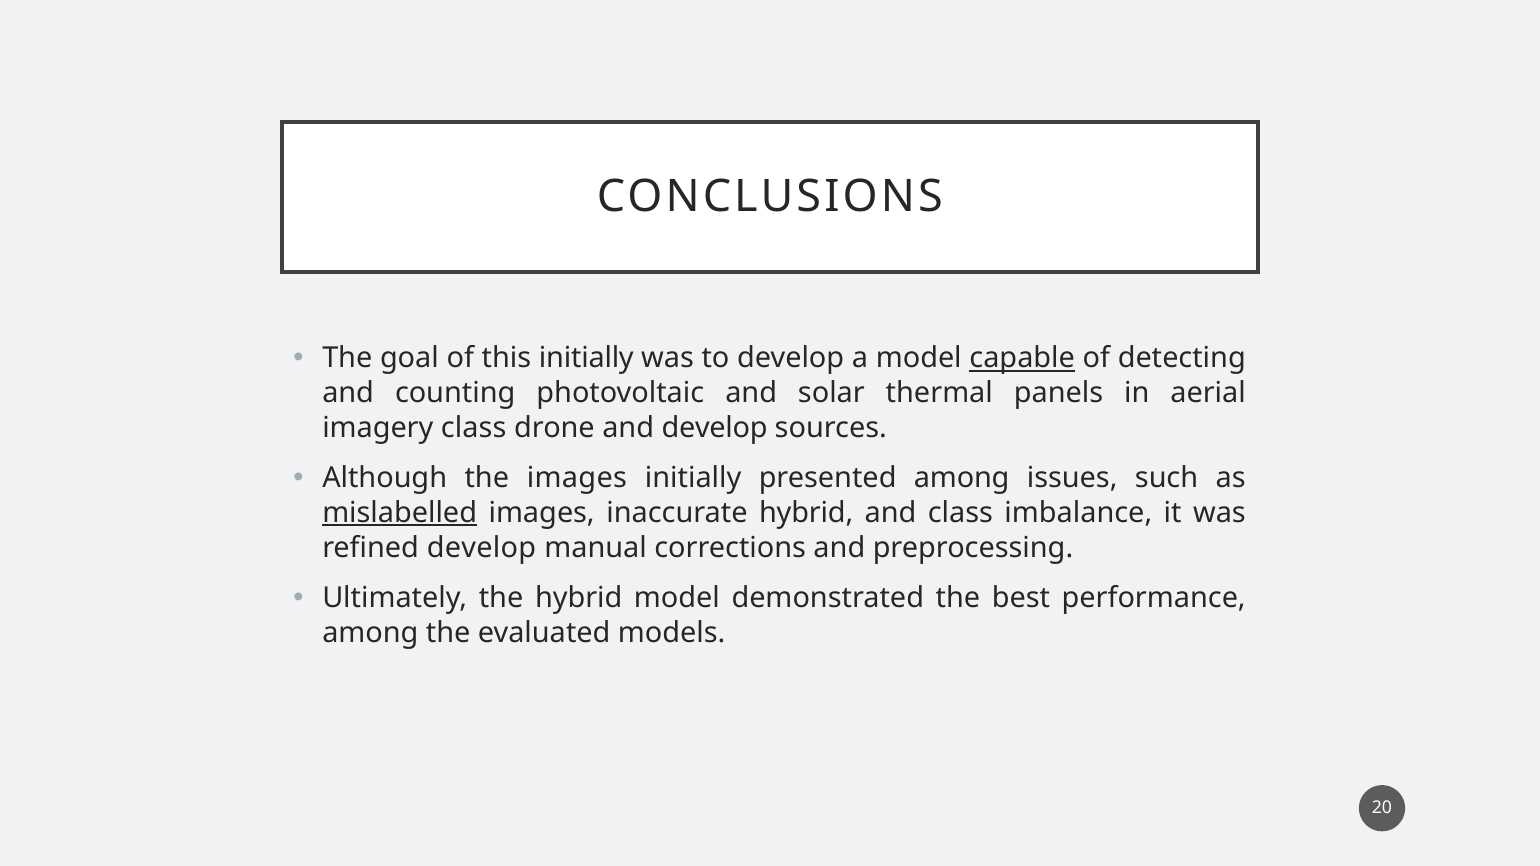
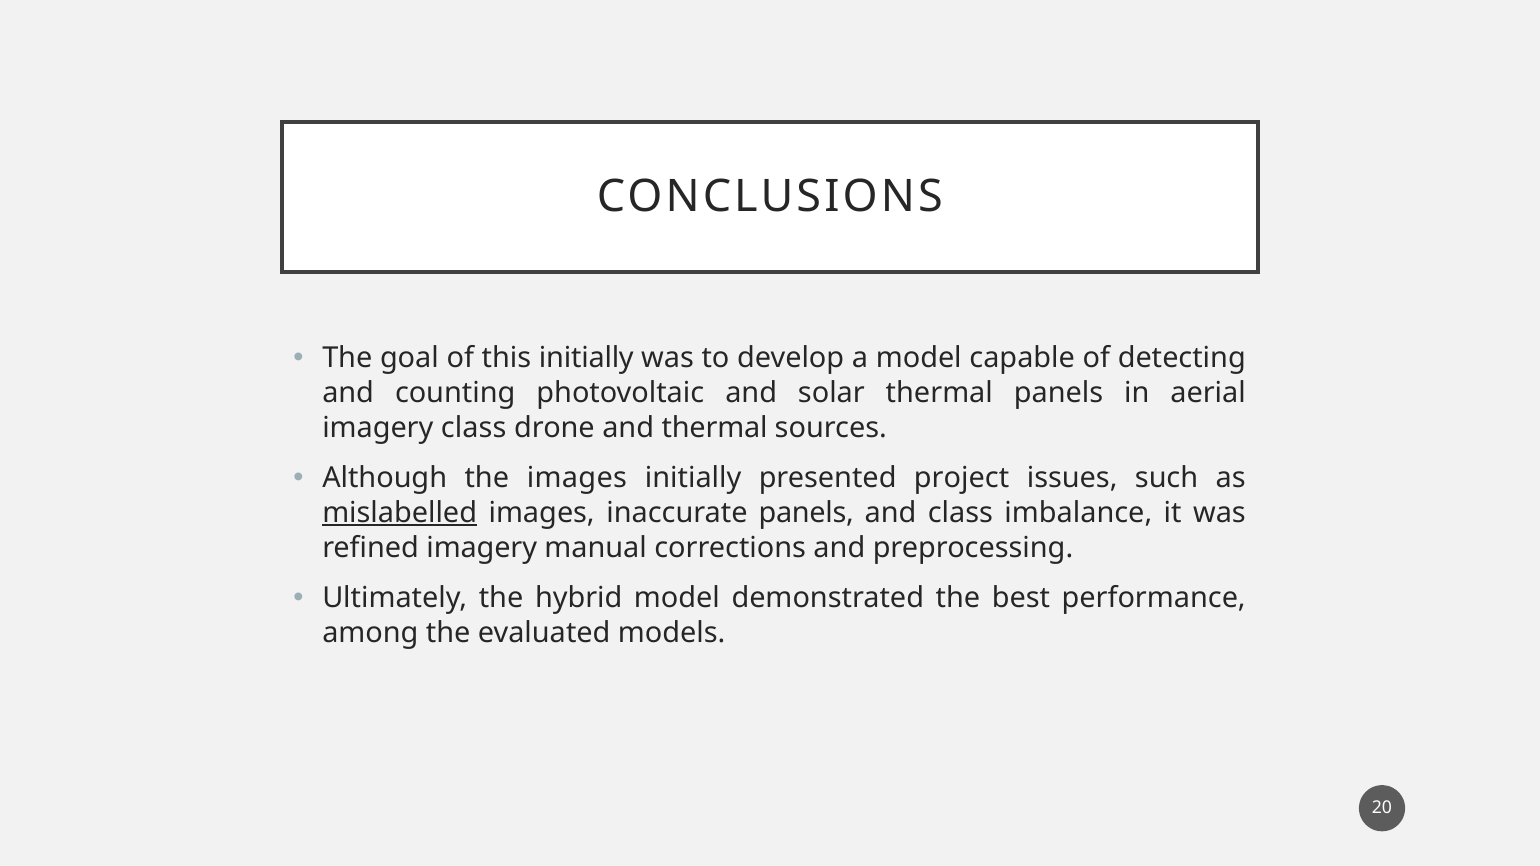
capable underline: present -> none (1022, 358)
and develop: develop -> thermal (715, 428)
presented among: among -> project (962, 478)
inaccurate hybrid: hybrid -> panels (806, 513)
refined develop: develop -> imagery (482, 548)
